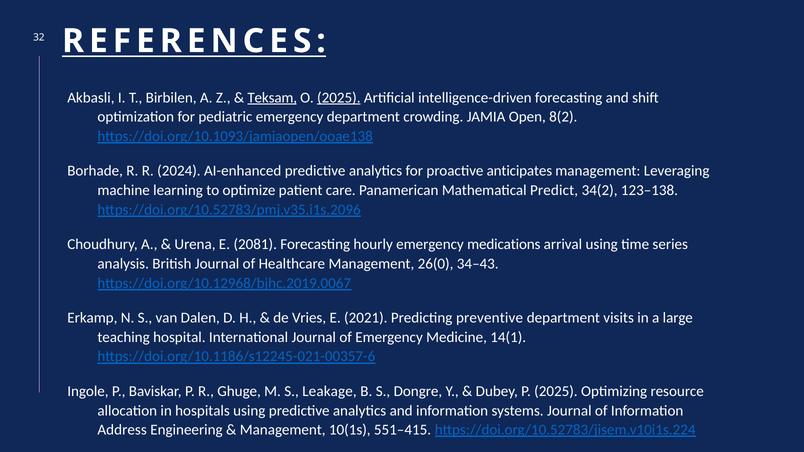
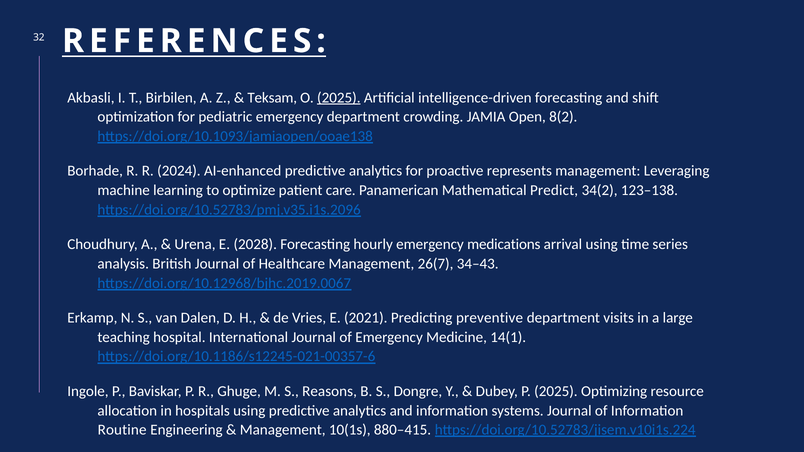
Teksam underline: present -> none (272, 98)
anticipates: anticipates -> represents (519, 171)
2081: 2081 -> 2028 (255, 245)
26(0: 26(0 -> 26(7 (436, 264)
Leakage: Leakage -> Reasons (330, 391)
Address: Address -> Routine (122, 430)
551–415: 551–415 -> 880–415 (403, 430)
